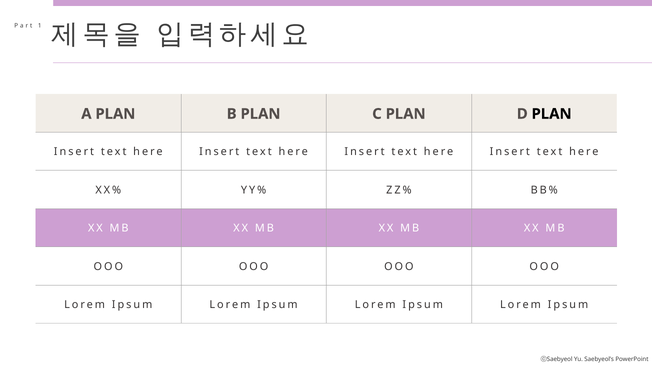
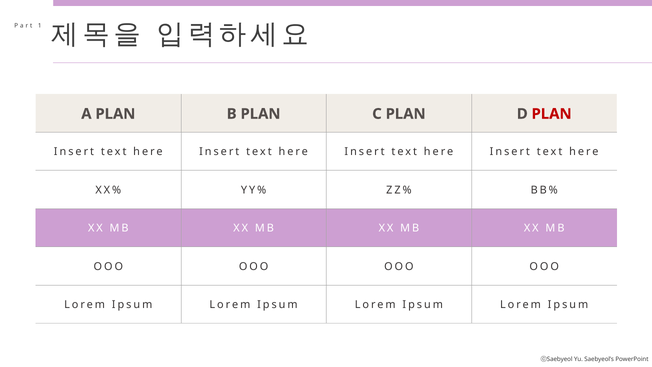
PLAN colour: black -> red (552, 114)
